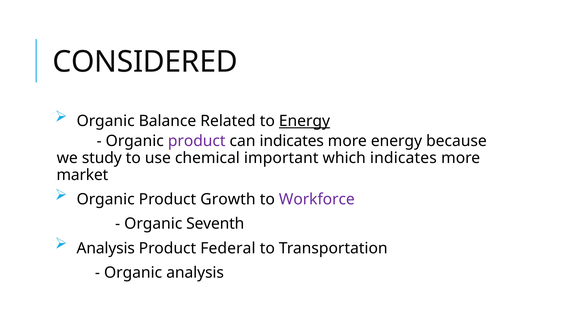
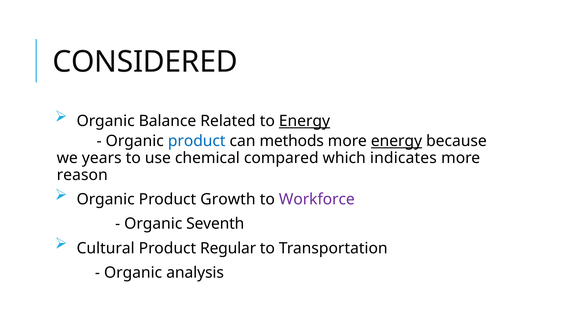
product colour: purple -> blue (197, 141)
can indicates: indicates -> methods (292, 141)
energy underline: none -> present (396, 141)
study: study -> years (102, 158)
important: important -> compared (281, 158)
market: market -> reason (82, 175)
Analysis: Analysis -> Cultural (106, 248)
Federal: Federal -> Regular (228, 248)
